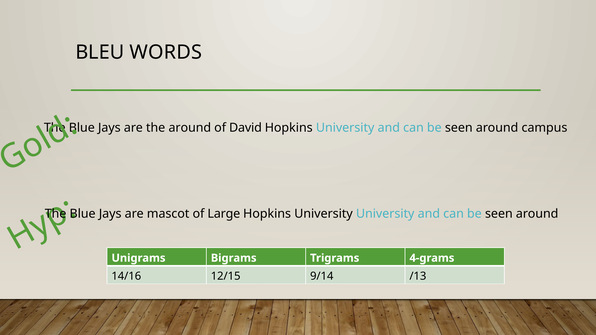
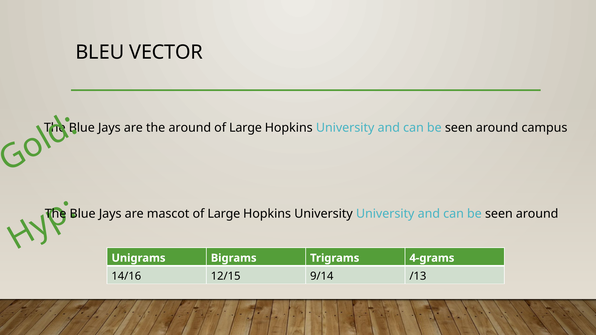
WORDS: WORDS -> VECTOR (166, 52)
David: David -> Large (245, 128)
